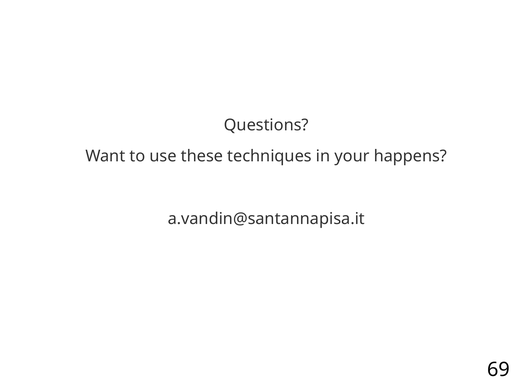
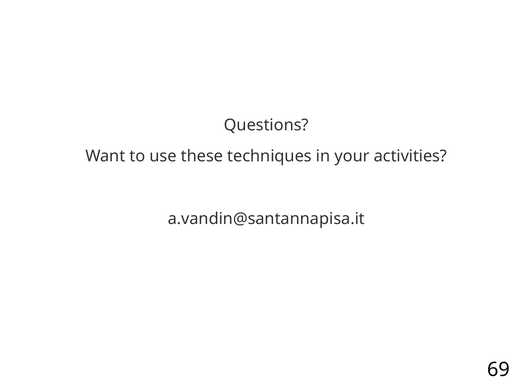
happens: happens -> activities (410, 156)
